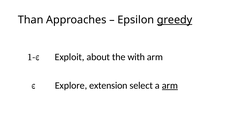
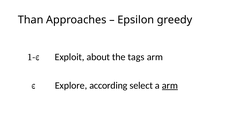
greedy underline: present -> none (175, 20)
with: with -> tags (136, 57)
extension: extension -> according (108, 85)
